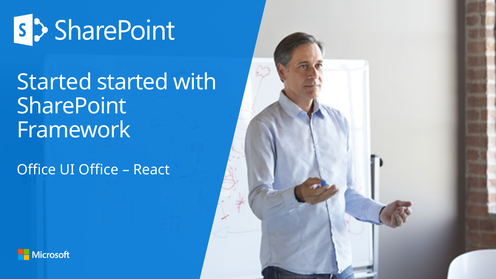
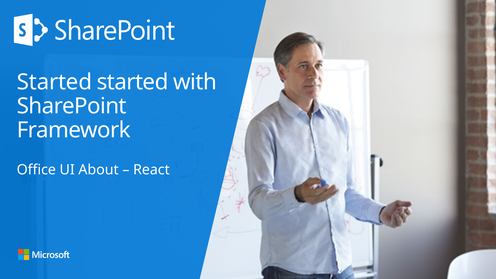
UI Office: Office -> About (99, 170)
